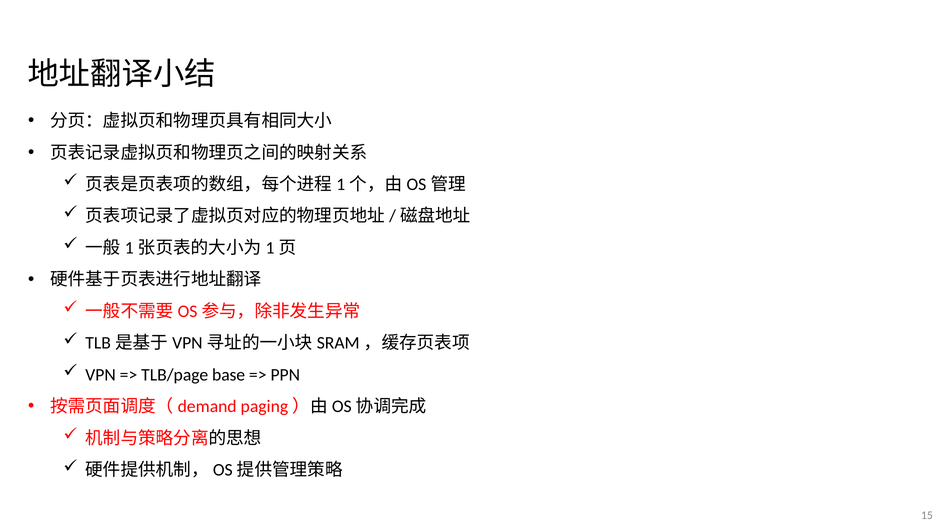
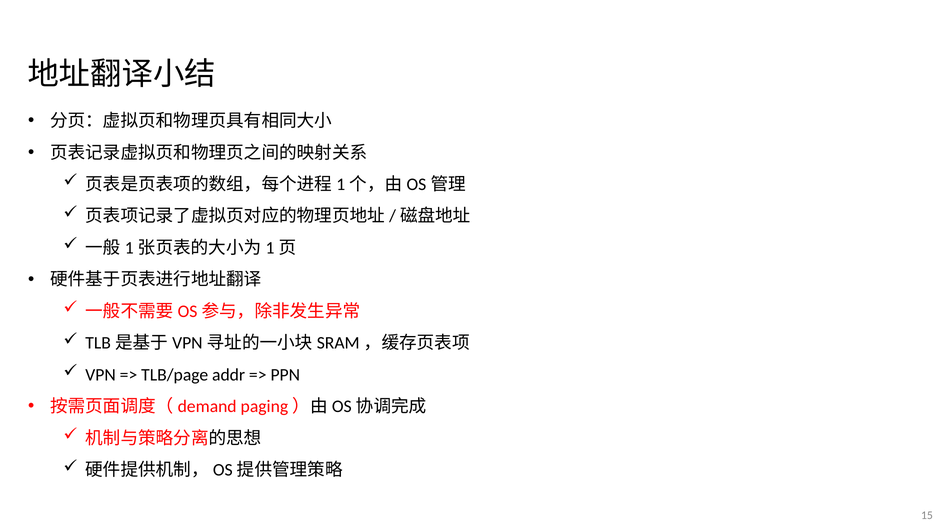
base: base -> addr (229, 375)
